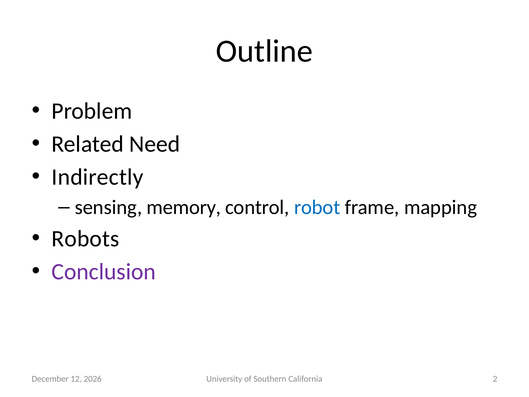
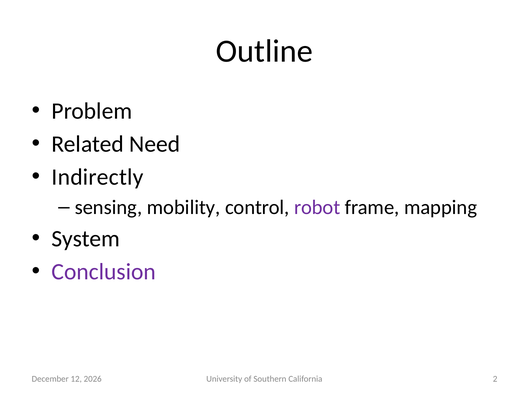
memory: memory -> mobility (184, 207)
robot colour: blue -> purple (317, 207)
Robots: Robots -> System (86, 239)
